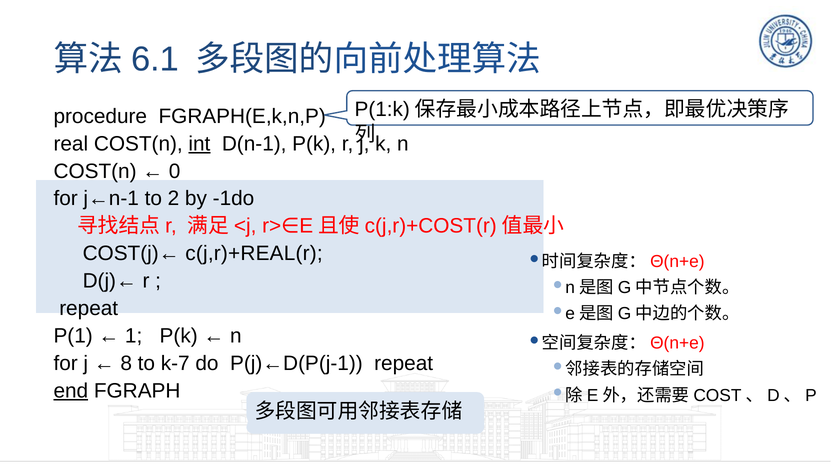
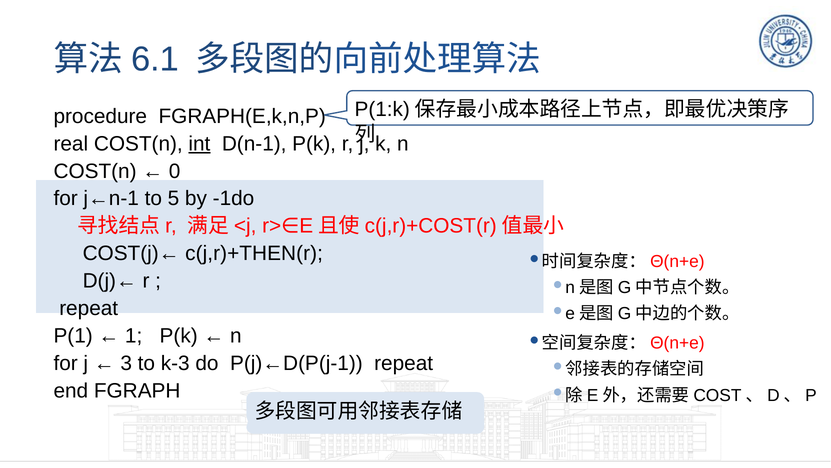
2: 2 -> 5 (173, 198)
c(j,r)+REAL(r: c(j,r)+REAL(r -> c(j,r)+THEN(r (254, 253)
8: 8 -> 3 (126, 363)
k-7: k-7 -> k-3 (175, 363)
end underline: present -> none (71, 390)
